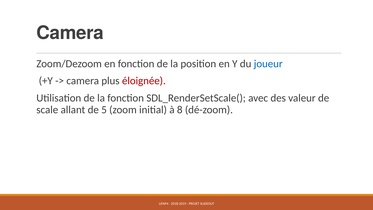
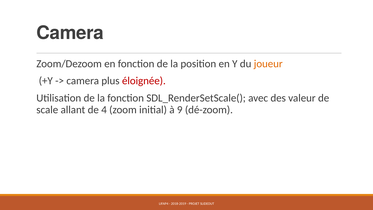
joueur colour: blue -> orange (268, 64)
5: 5 -> 4 (104, 110)
8: 8 -> 9 (180, 110)
